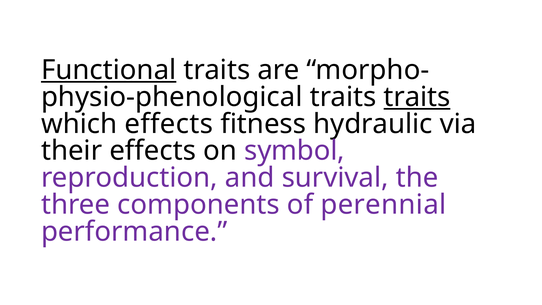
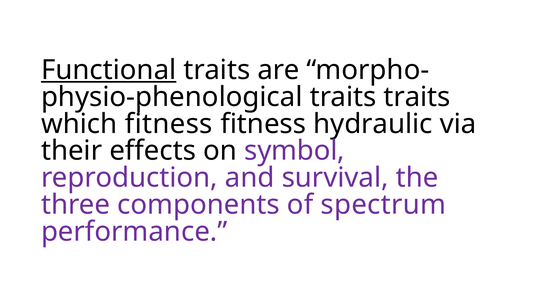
traits underline: present -> none (417, 97)
which effects: effects -> fitness (169, 124)
perennial: perennial -> spectrum (383, 205)
